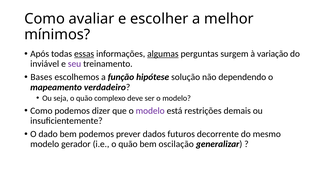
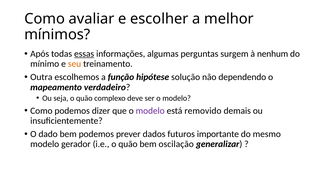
algumas underline: present -> none (163, 54)
variação: variação -> nenhum (273, 54)
inviável: inviável -> mínimo (45, 64)
seu colour: purple -> orange (75, 64)
Bases: Bases -> Outra (41, 77)
restrições: restrições -> removido (203, 111)
decorrente: decorrente -> importante (218, 134)
